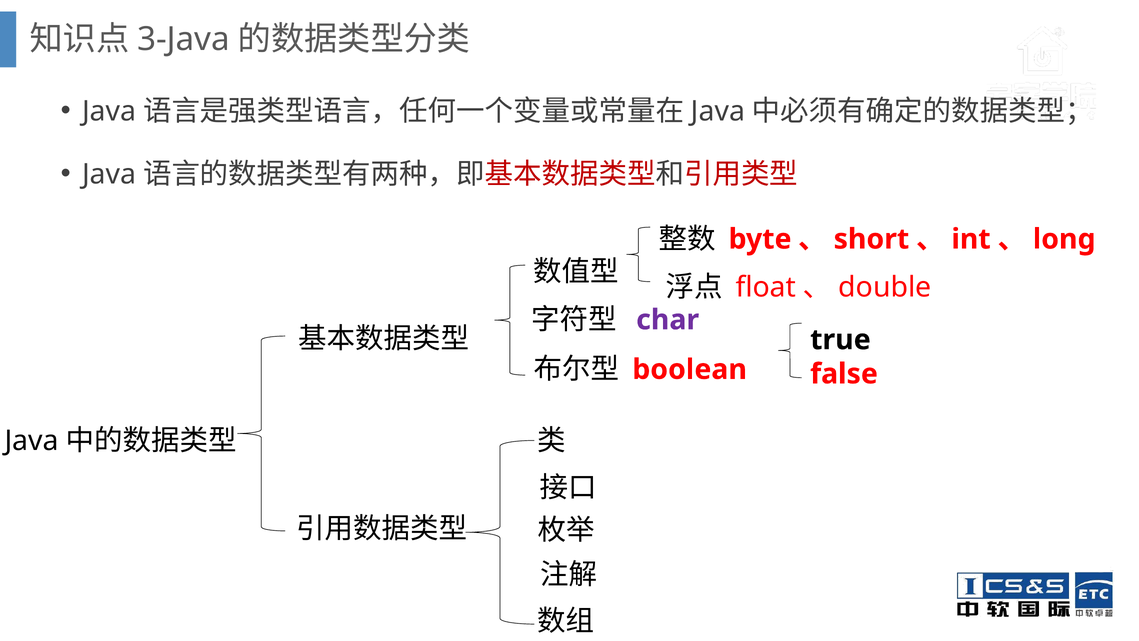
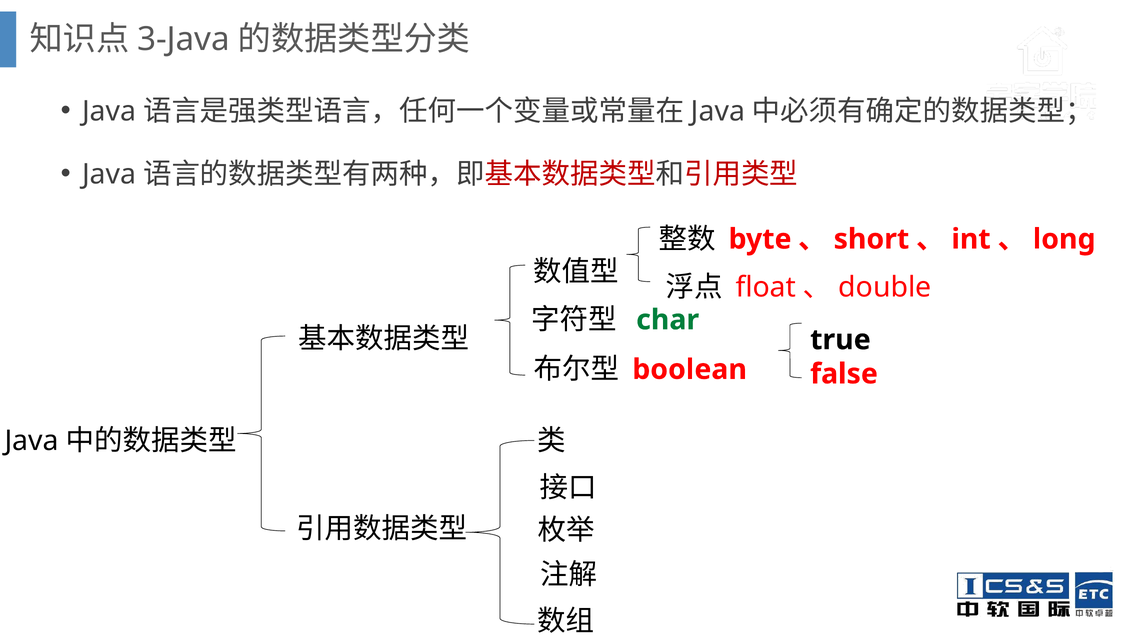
char colour: purple -> green (668, 320)
